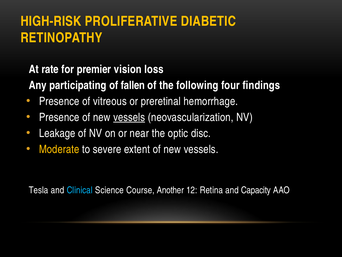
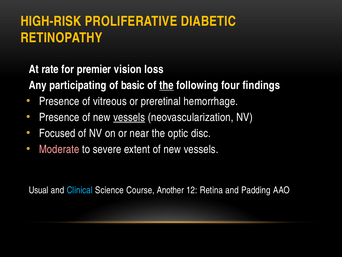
fallen: fallen -> basic (133, 85)
the underline: none -> present (166, 85)
Leakage: Leakage -> Focused (57, 133)
Moderate colour: yellow -> pink (59, 149)
Tesla: Tesla -> Usual (39, 190)
Capacity: Capacity -> Padding (256, 190)
